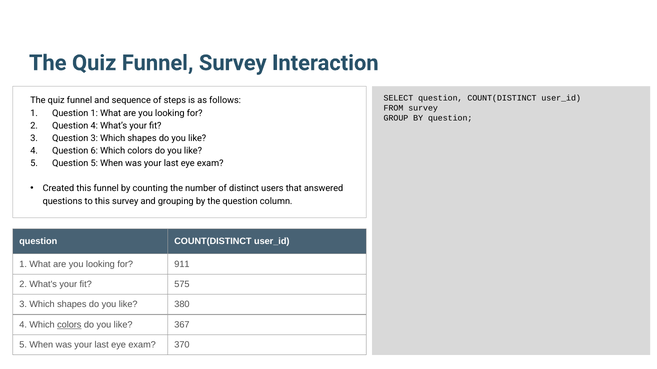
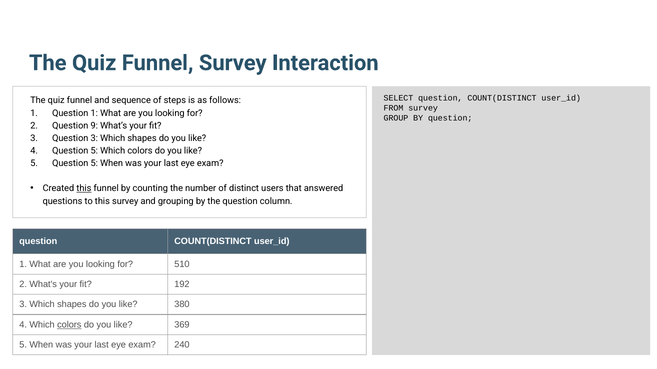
Question 4: 4 -> 9 (94, 126)
4 Question 6: 6 -> 5 (94, 151)
this underline: none -> present (84, 189)
911: 911 -> 510 (182, 264)
575: 575 -> 192 (182, 285)
367: 367 -> 369 (182, 325)
370: 370 -> 240 (182, 345)
